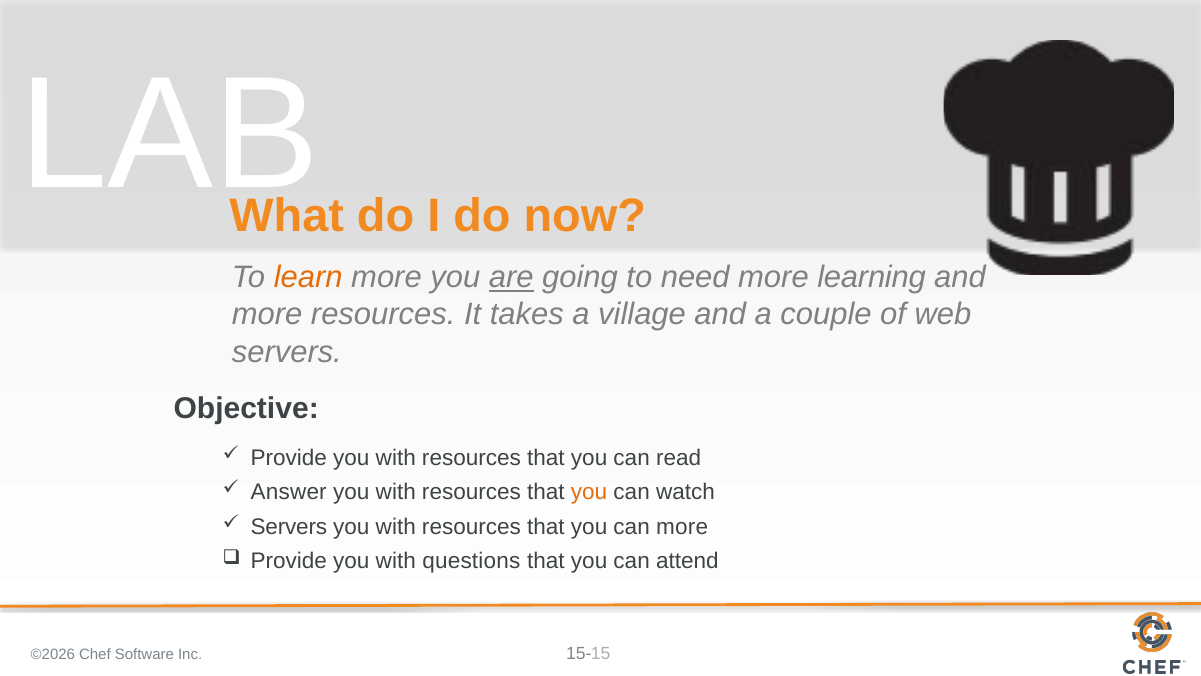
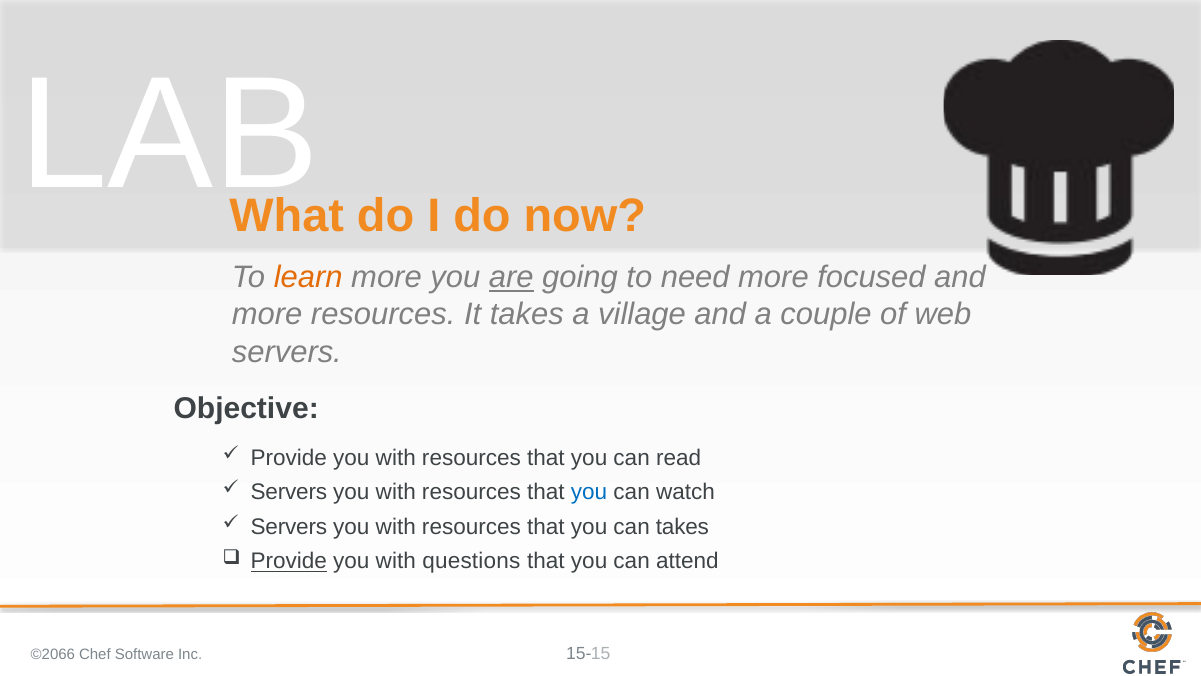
learning: learning -> focused (871, 277)
Answer: Answer -> Servers (289, 492)
you colour: orange -> blue (589, 492)
can more: more -> takes (682, 527)
Provide underline: none -> present (289, 561)
©2026: ©2026 -> ©2066 (53, 654)
